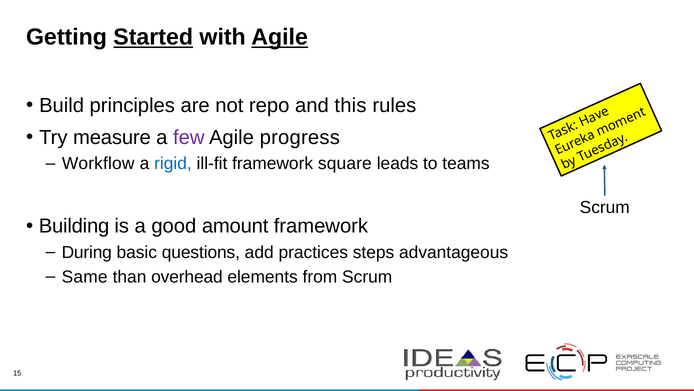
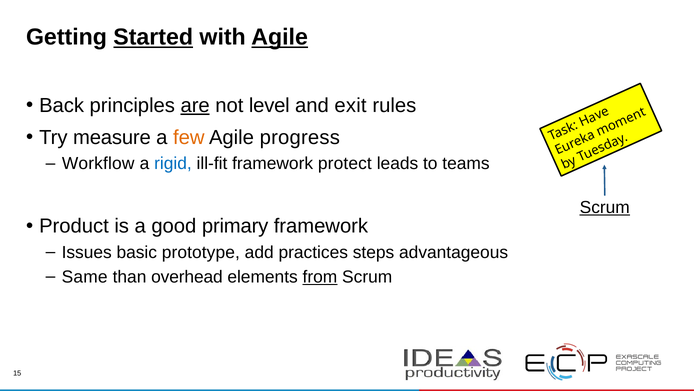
Build: Build -> Back (62, 105)
are underline: none -> present (195, 105)
repo: repo -> level (269, 105)
this: this -> exit (351, 105)
few colour: purple -> orange (189, 137)
square: square -> protect (345, 163)
Scrum underline: none -> present (605, 207)
Building: Building -> Product (74, 226)
amount: amount -> primary (235, 226)
During: During -> Issues (87, 252)
questions: questions -> prototype (201, 252)
from underline: none -> present (320, 277)
